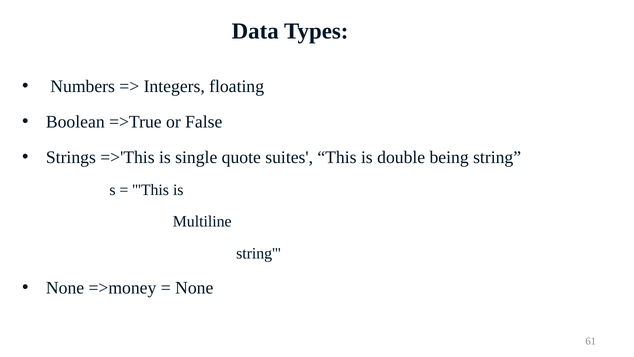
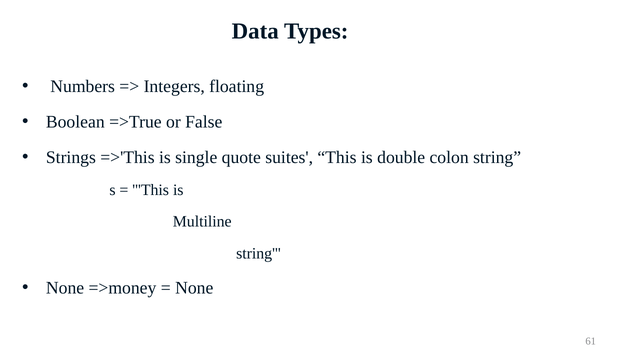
being: being -> colon (449, 157)
